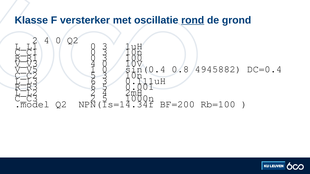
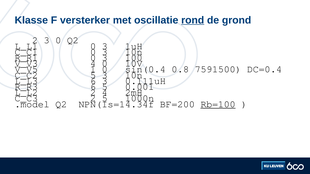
4: 4 -> 3 (47, 40)
4945882: 4945882 -> 7591500 (218, 69)
Rb=100 underline: none -> present (218, 104)
